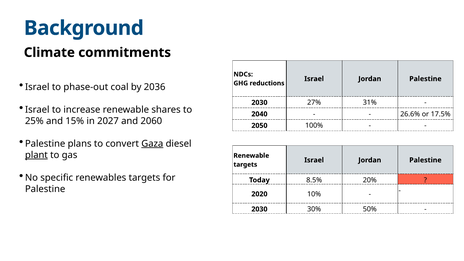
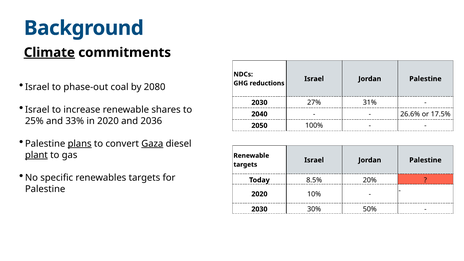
Climate underline: none -> present (49, 53)
2036: 2036 -> 2080 (155, 87)
15%: 15% -> 33% (75, 121)
in 2027: 2027 -> 2020 (108, 121)
2060: 2060 -> 2036 (151, 121)
plans underline: none -> present (80, 144)
